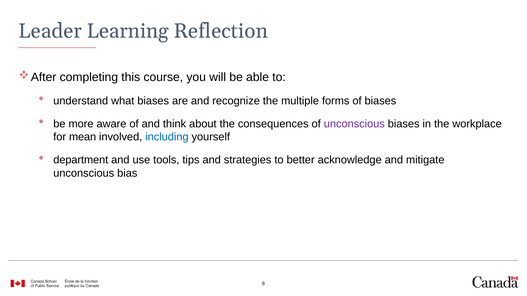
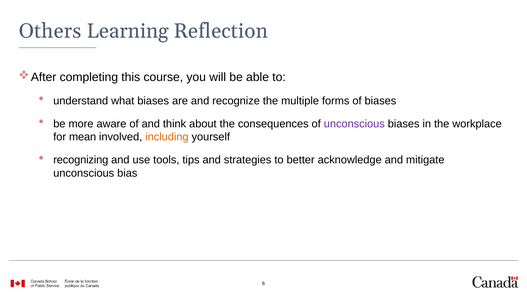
Leader: Leader -> Others (50, 31)
including colour: blue -> orange (167, 137)
department: department -> recognizing (81, 160)
